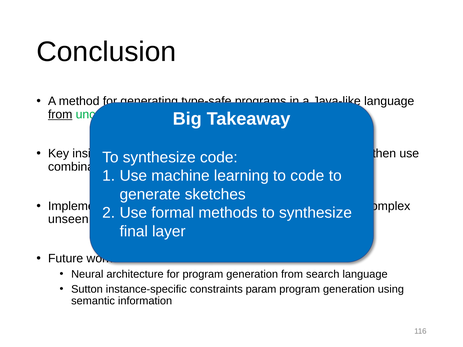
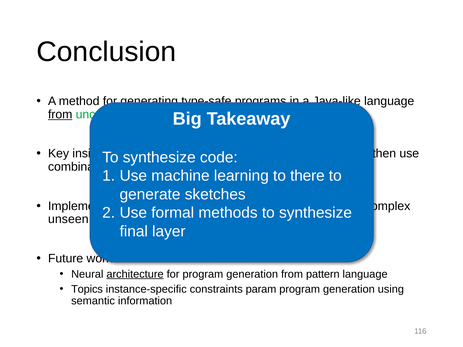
to code: code -> there (307, 176)
architecture underline: none -> present (135, 274)
search: search -> pattern (323, 274)
Sutton: Sutton -> Topics (87, 289)
